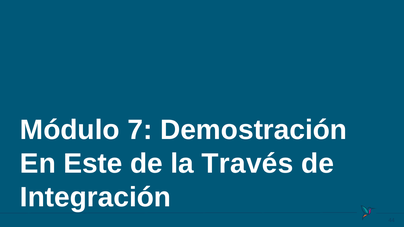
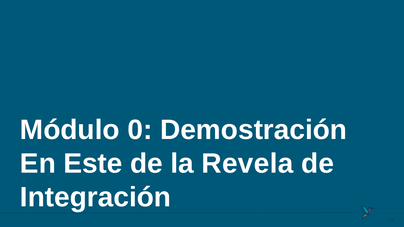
7: 7 -> 0 (140, 130)
Través: Través -> Revela (247, 164)
